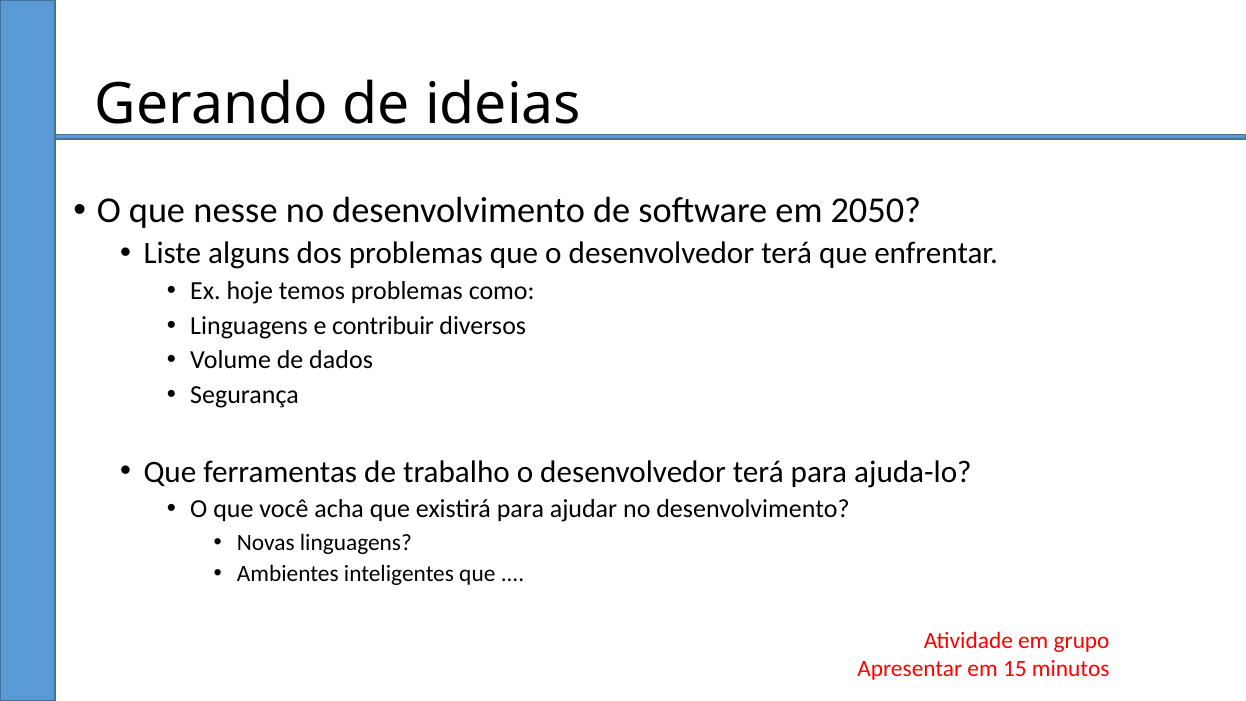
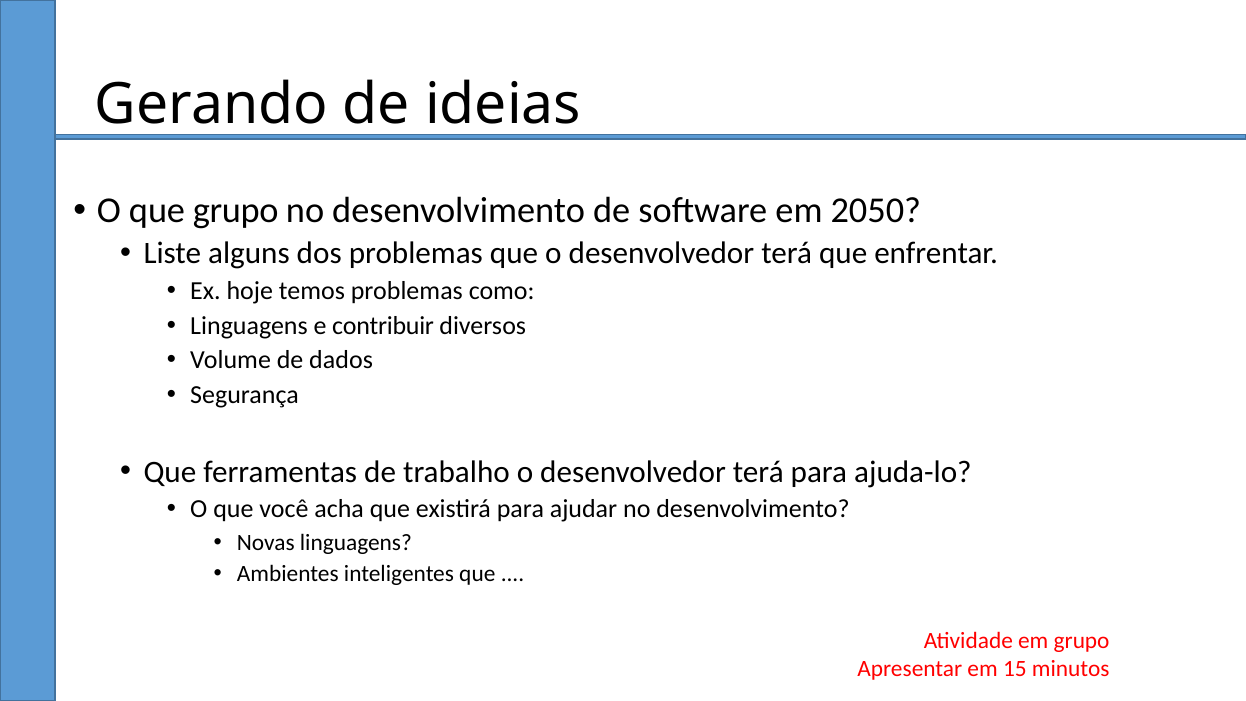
que nesse: nesse -> grupo (236, 211)
